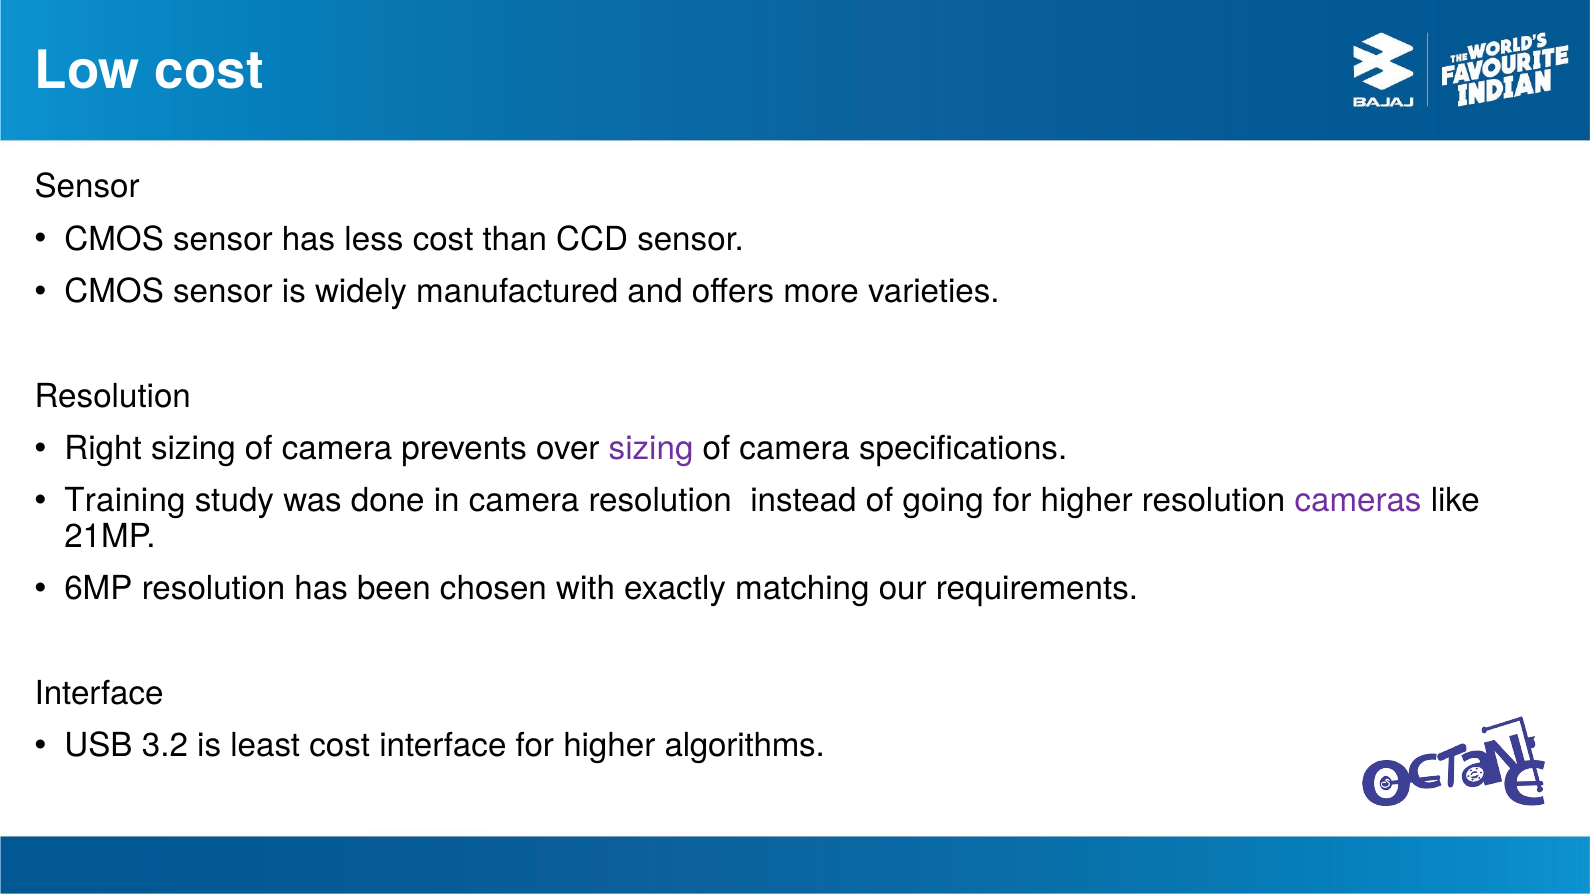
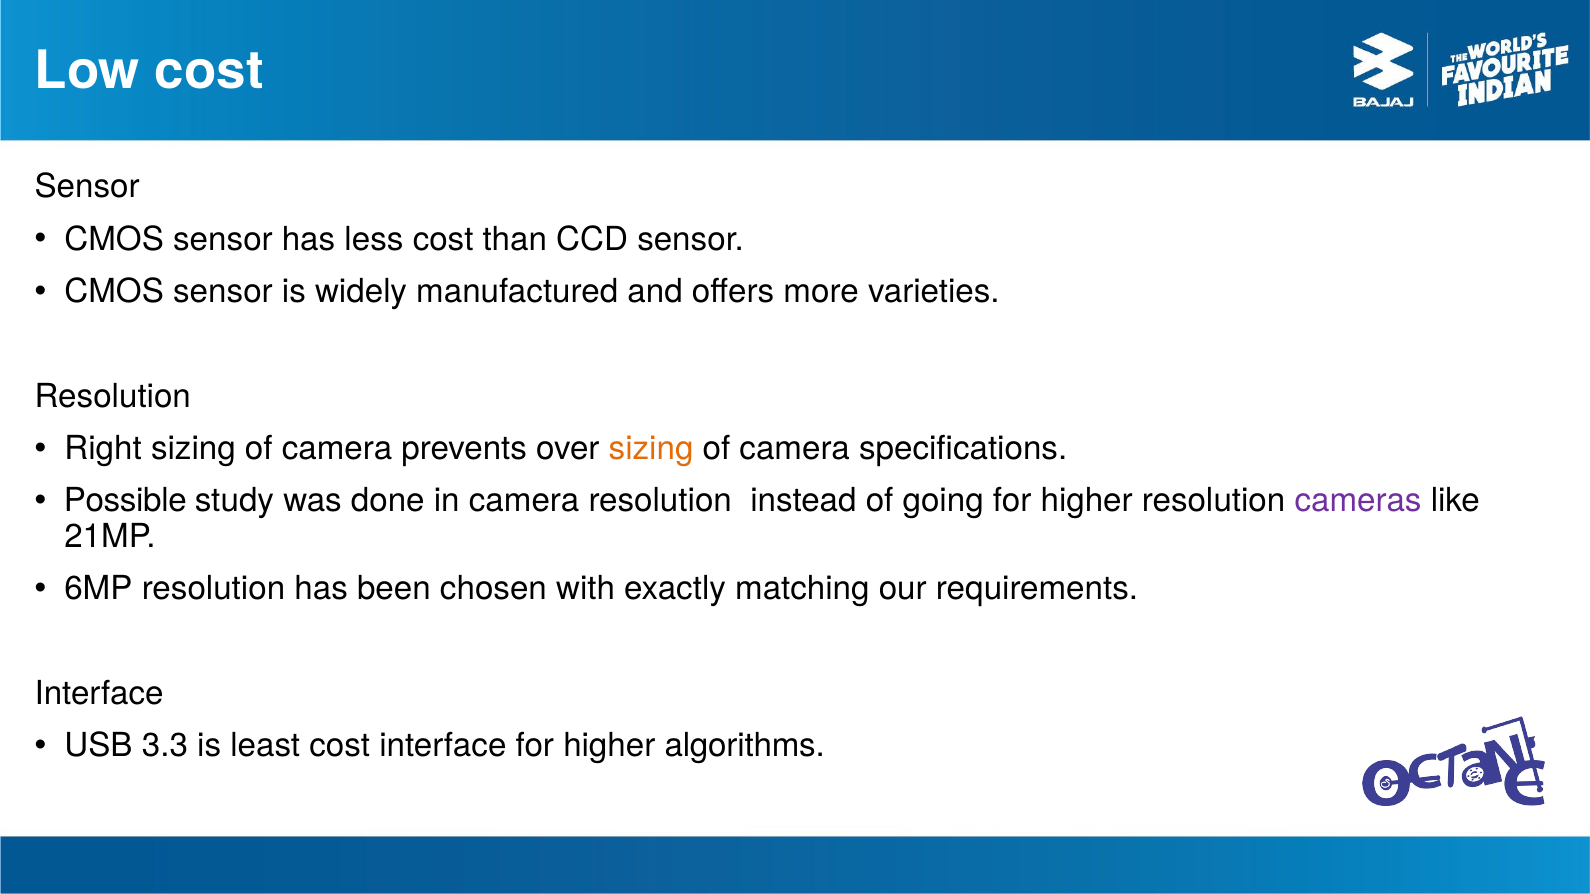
sizing colour: purple -> orange (651, 449)
Training: Training -> Possible (125, 501)
3.2: 3.2 -> 3.3 (165, 746)
